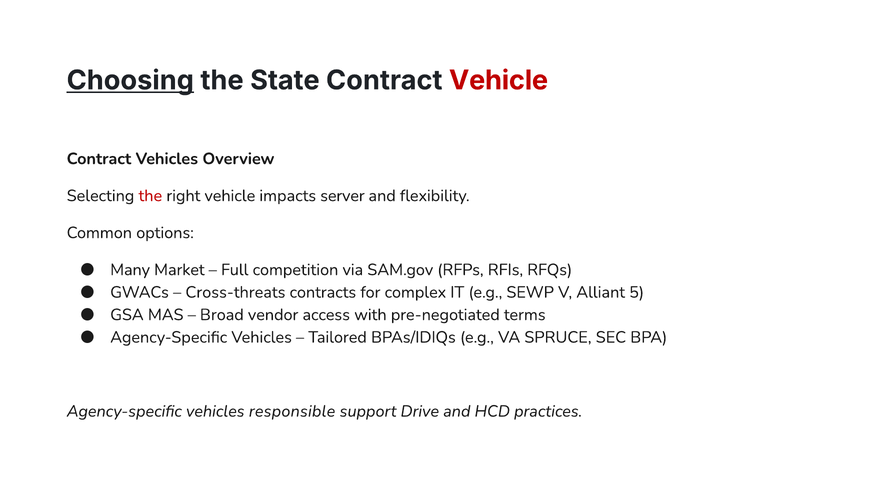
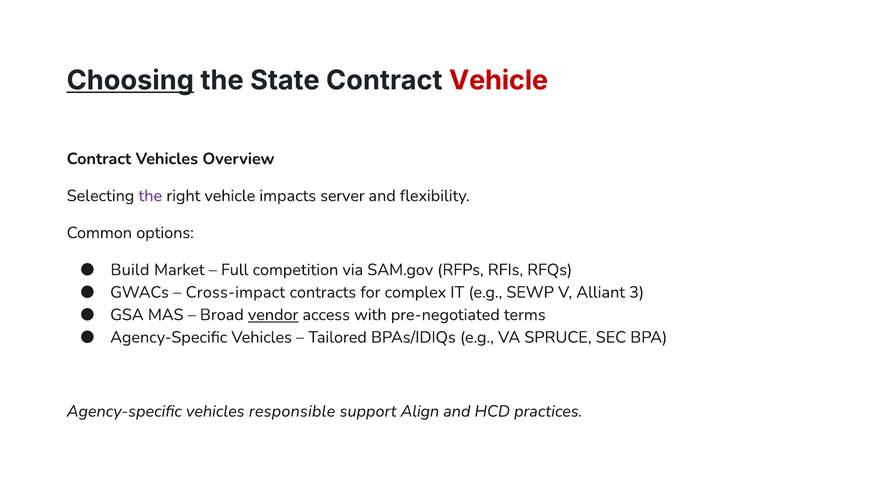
the colour: red -> purple (150, 196)
Many: Many -> Build (130, 269)
Cross-threats: Cross-threats -> Cross-impact (235, 292)
5: 5 -> 3 (637, 292)
vendor underline: none -> present (273, 314)
Drive: Drive -> Align (420, 411)
